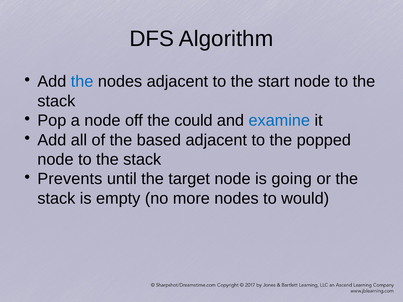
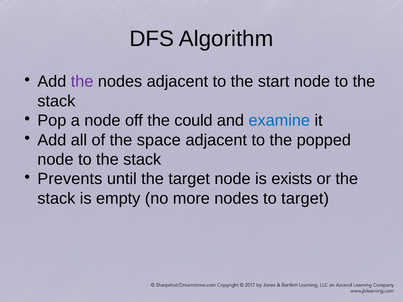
the colour: blue -> purple (82, 82)
based: based -> space (159, 140)
going: going -> exists (292, 179)
to would: would -> target (305, 199)
